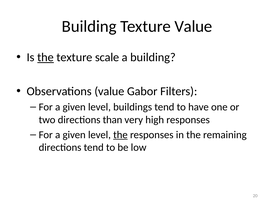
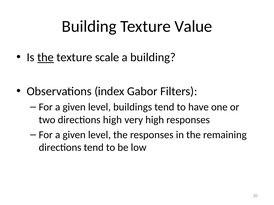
Observations value: value -> index (109, 92)
directions than: than -> high (112, 120)
the underline: present -> none (120, 135)
